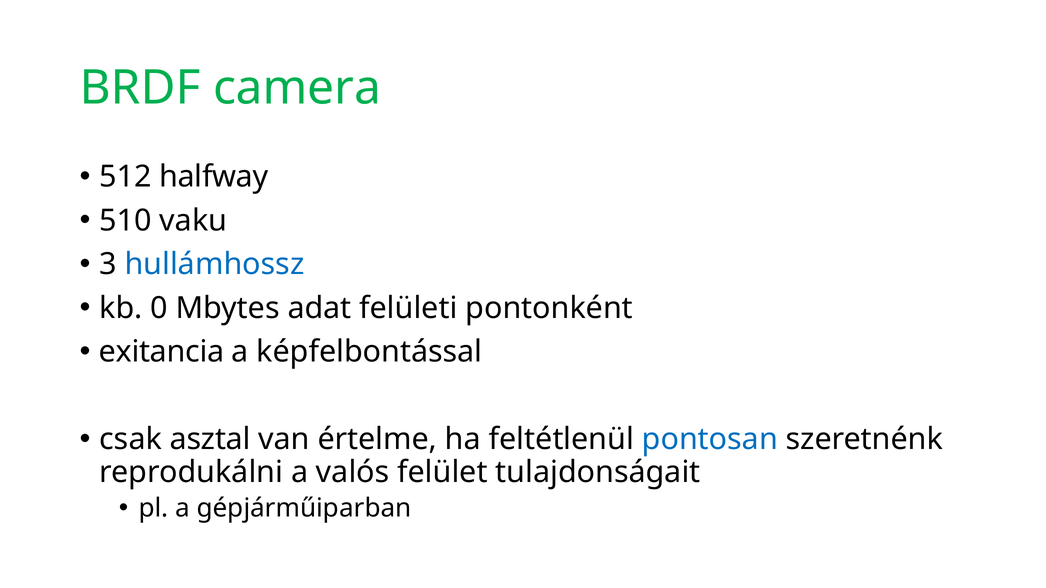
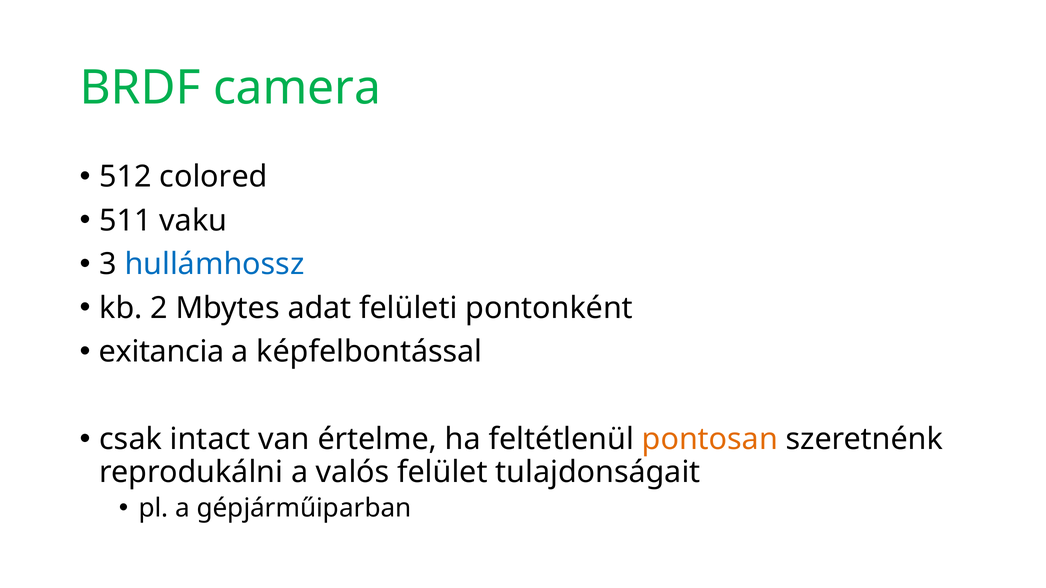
halfway: halfway -> colored (214, 177)
510: 510 -> 511 (126, 221)
0: 0 -> 2 (159, 308)
asztal: asztal -> intact (210, 440)
pontosan colour: blue -> orange (710, 440)
